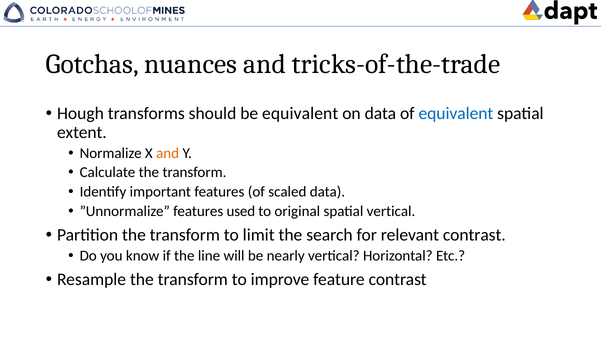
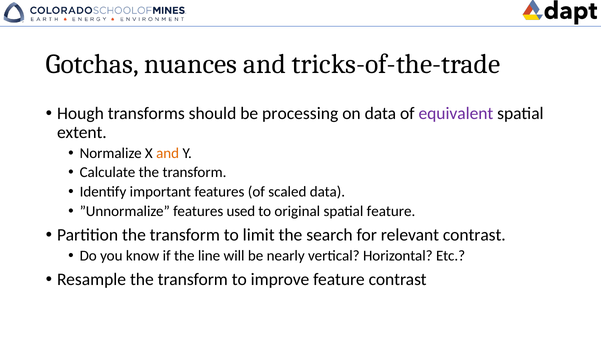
be equivalent: equivalent -> processing (300, 114)
equivalent colour: blue -> purple (456, 114)
spatial vertical: vertical -> feature (391, 211)
